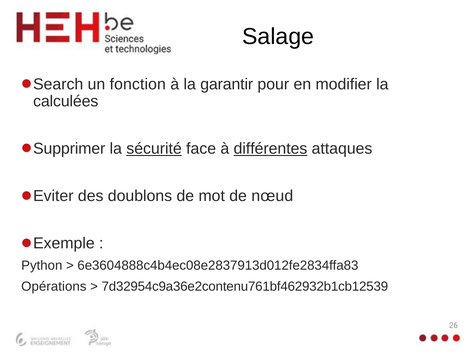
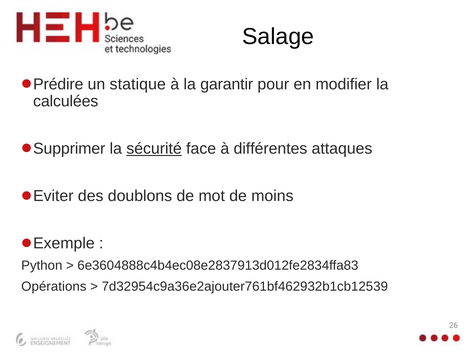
Search: Search -> Prédire (58, 84)
fonction: fonction -> statique (138, 84)
différentes underline: present -> none (270, 149)
nœud: nœud -> moins (272, 196)
7d32954c9a36e2contenu761bf462932b1cb12539: 7d32954c9a36e2contenu761bf462932b1cb12539 -> 7d32954c9a36e2ajouter761bf462932b1cb12539 (245, 287)
